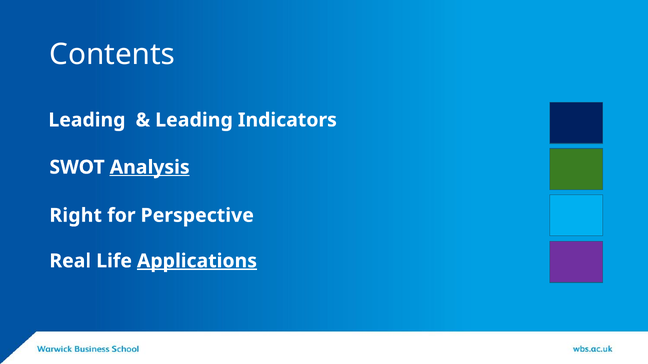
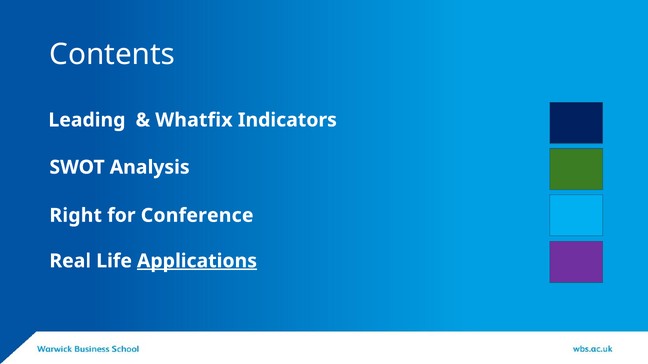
Leading: Leading -> Whatfix (194, 120)
Analysis underline: present -> none (150, 167)
Perspective: Perspective -> Conference (197, 216)
